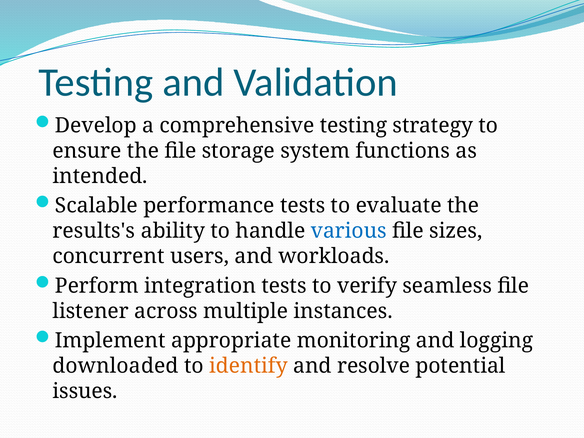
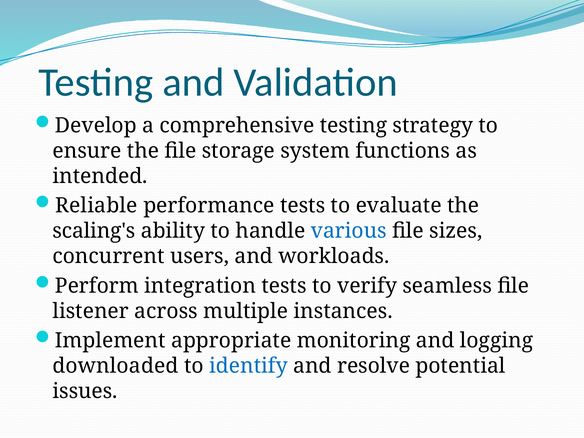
Scalable: Scalable -> Reliable (96, 206)
results's: results's -> scaling's (94, 231)
identify colour: orange -> blue (248, 366)
